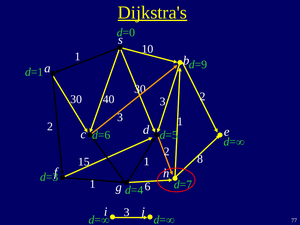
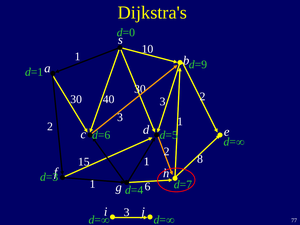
Dijkstra's underline: present -> none (152, 13)
